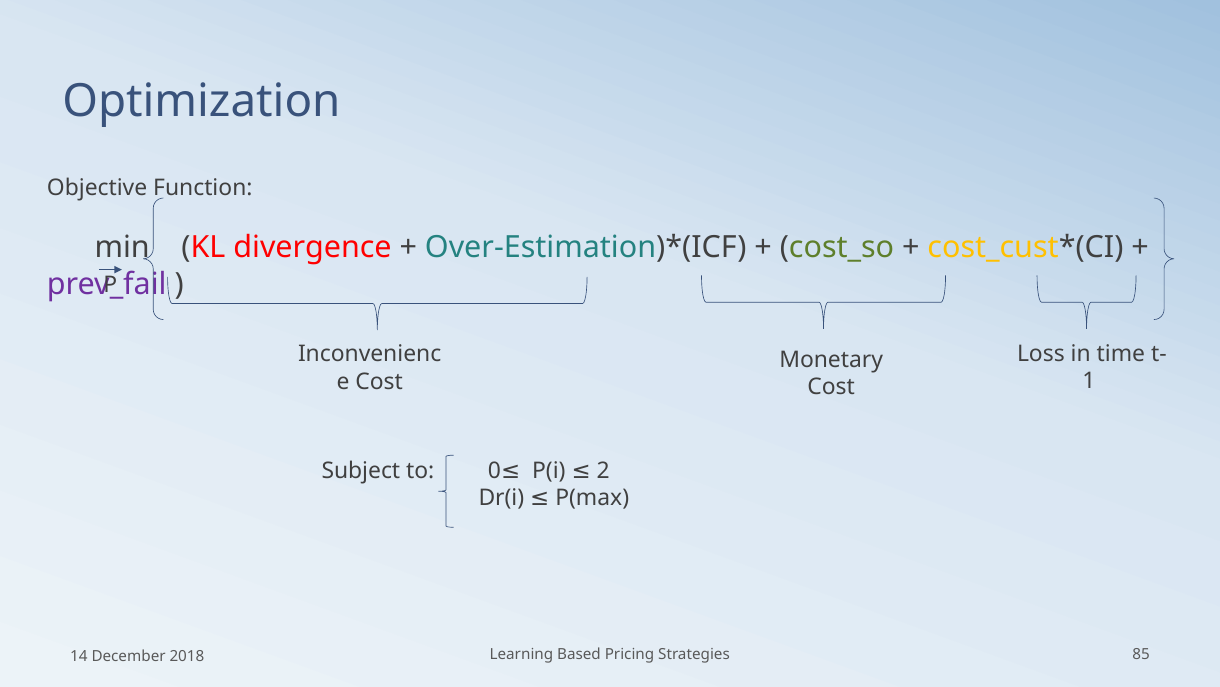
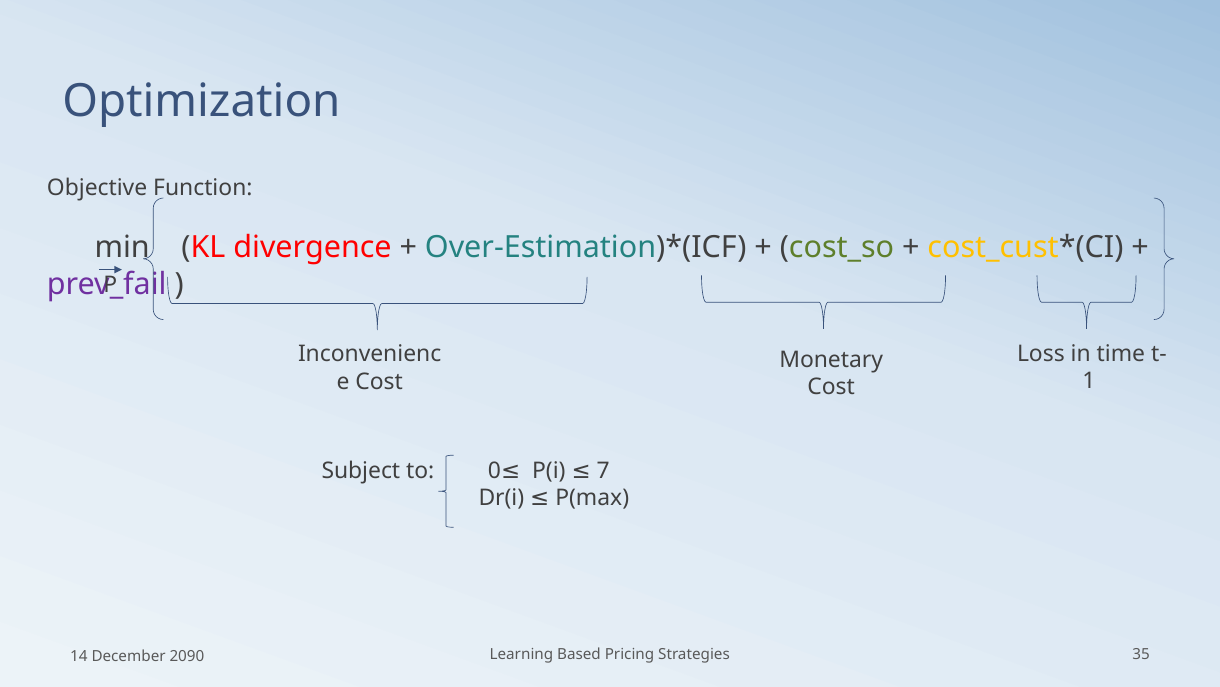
2: 2 -> 7 (603, 470)
85: 85 -> 35 (1141, 654)
2018: 2018 -> 2090 (187, 656)
